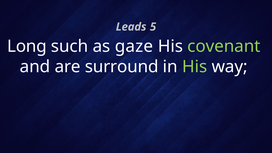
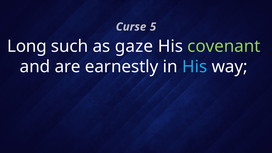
Leads: Leads -> Curse (131, 27)
surround: surround -> earnestly (122, 67)
His colour: light green -> light blue (195, 67)
